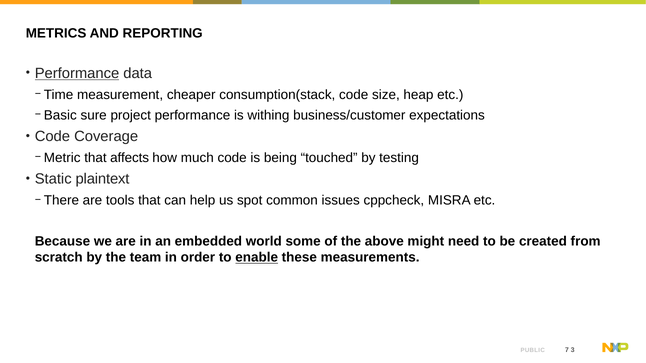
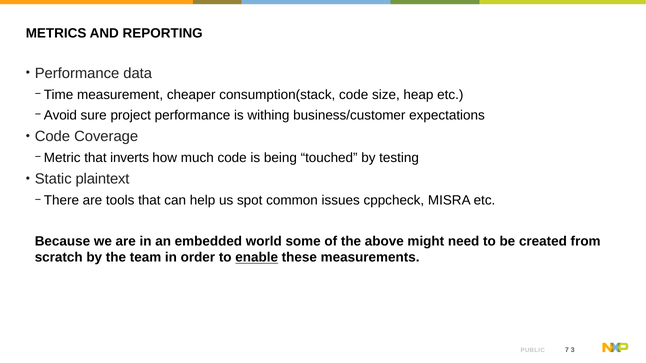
Performance underline: present -> none (77, 73)
Basic: Basic -> Avoid (60, 115)
affects: affects -> inverts (130, 158)
